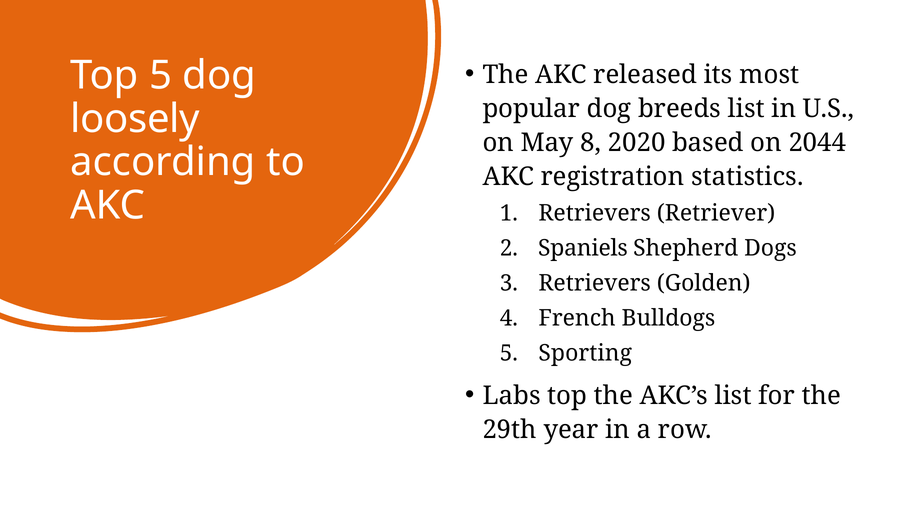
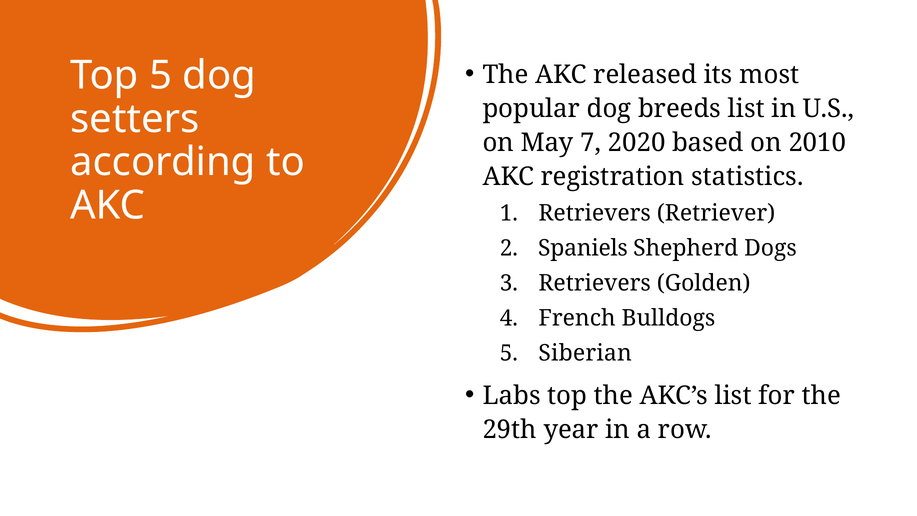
loosely: loosely -> setters (135, 119)
8: 8 -> 7 (591, 143)
2044: 2044 -> 2010 (817, 143)
Sporting: Sporting -> Siberian (585, 353)
